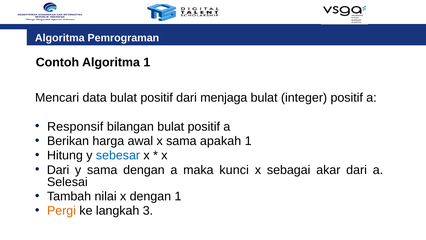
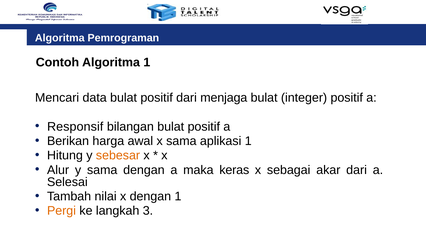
apakah: apakah -> aplikasi (221, 141)
sebesar colour: blue -> orange (118, 155)
Dari: Dari -> Alur (58, 170)
kunci: kunci -> keras (234, 170)
